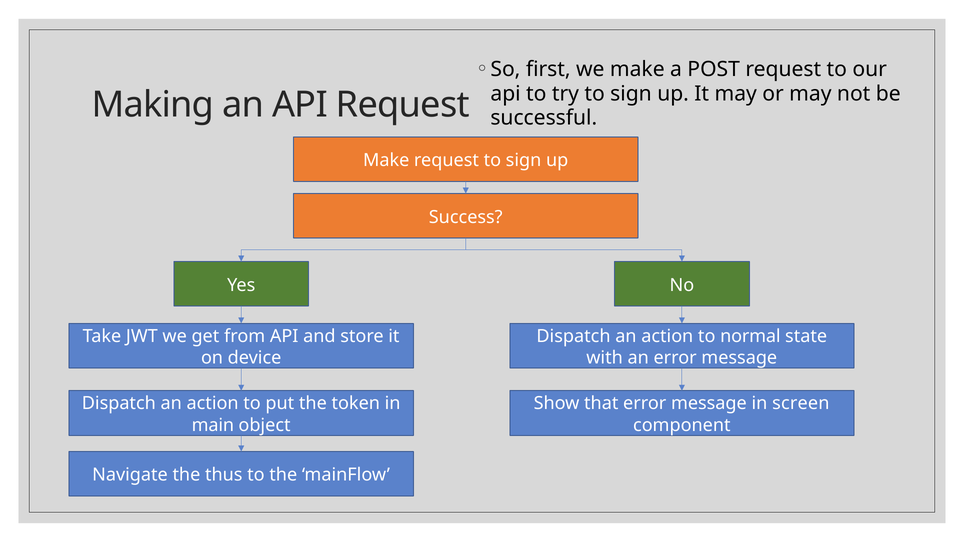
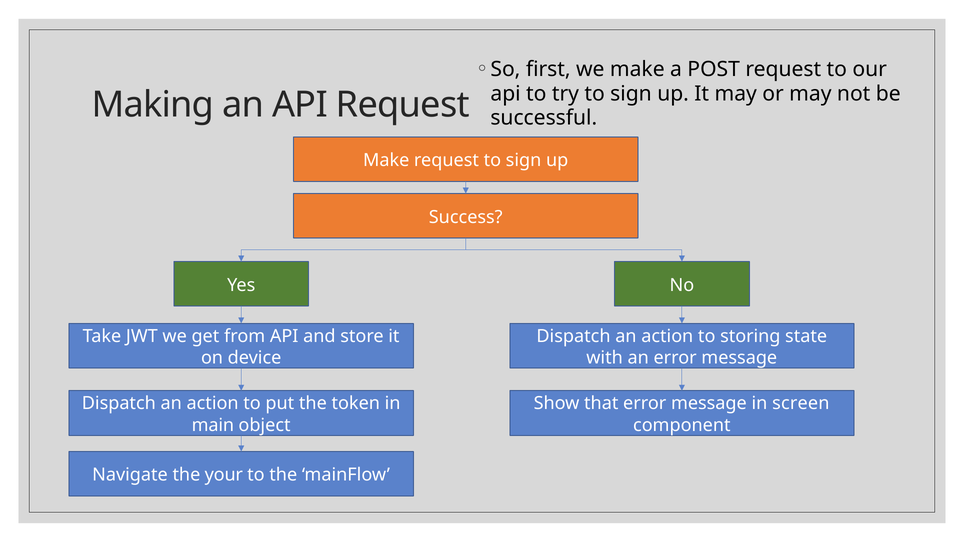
normal: normal -> storing (750, 336)
thus: thus -> your (224, 475)
